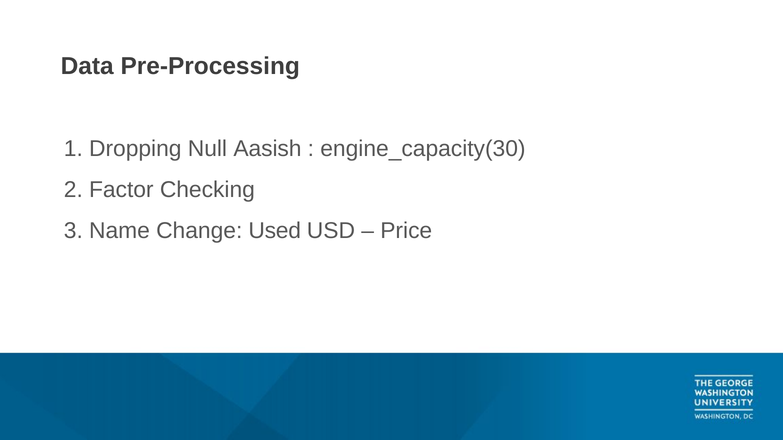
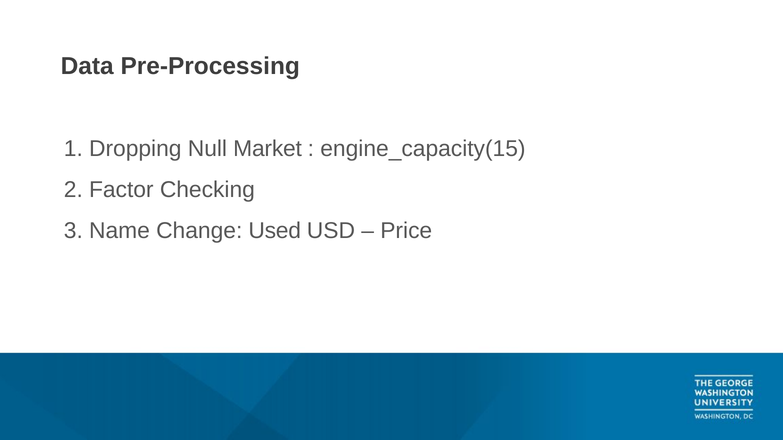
Aasish: Aasish -> Market (268, 149)
engine_capacity(30: engine_capacity(30 -> engine_capacity(15 (423, 149)
